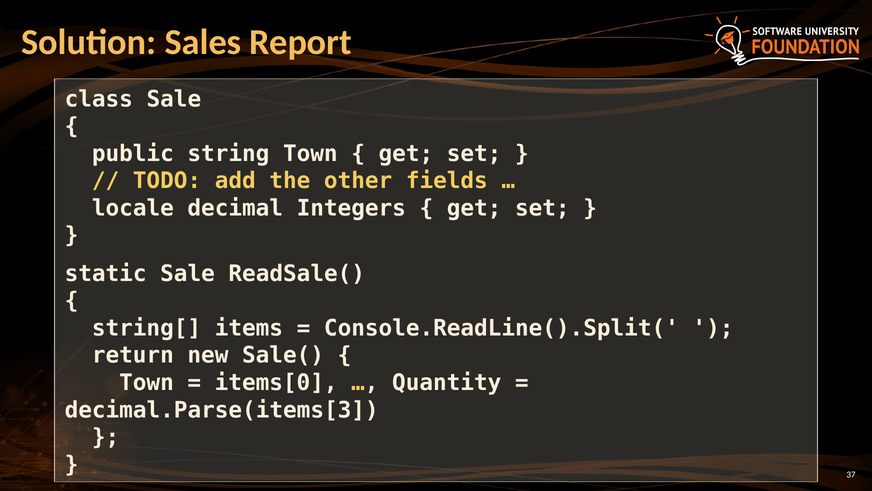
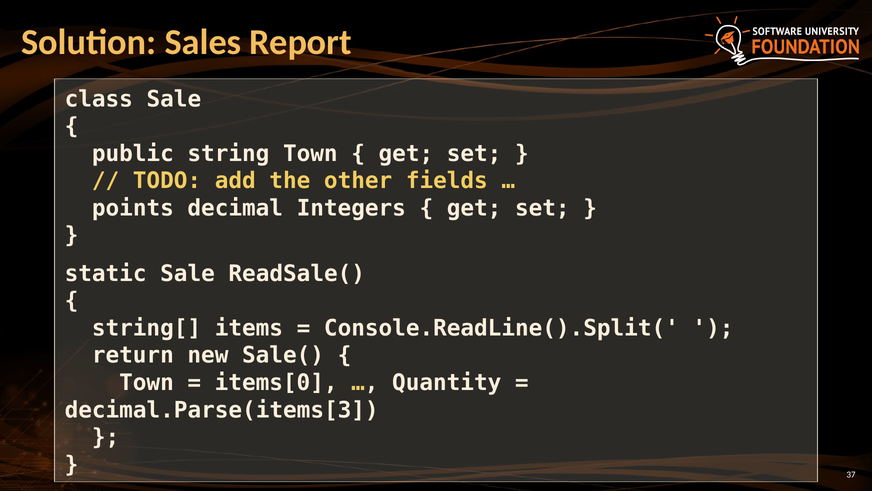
locale: locale -> points (133, 208)
